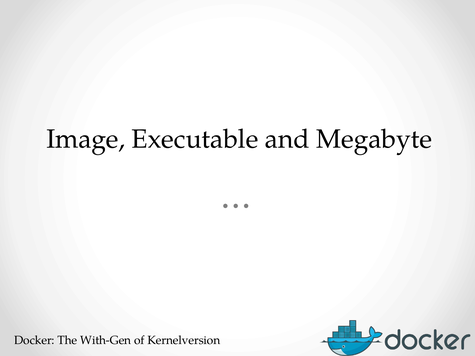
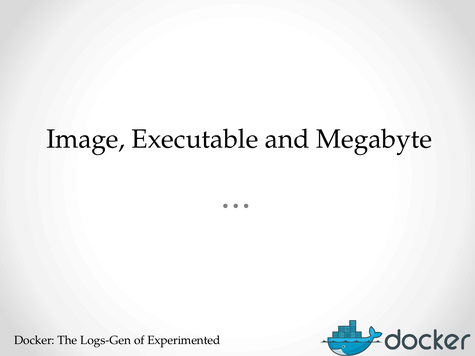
With-Gen: With-Gen -> Logs-Gen (106, 340)
Kernelversion: Kernelversion -> Experimented (184, 340)
